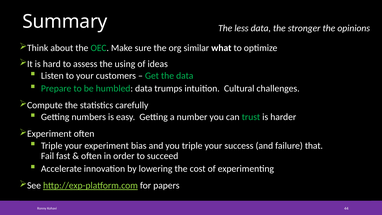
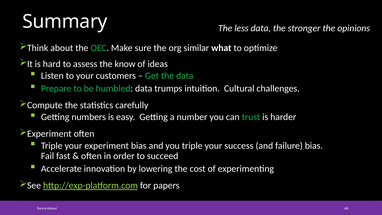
using: using -> know (125, 64)
failure that: that -> bias (314, 146)
